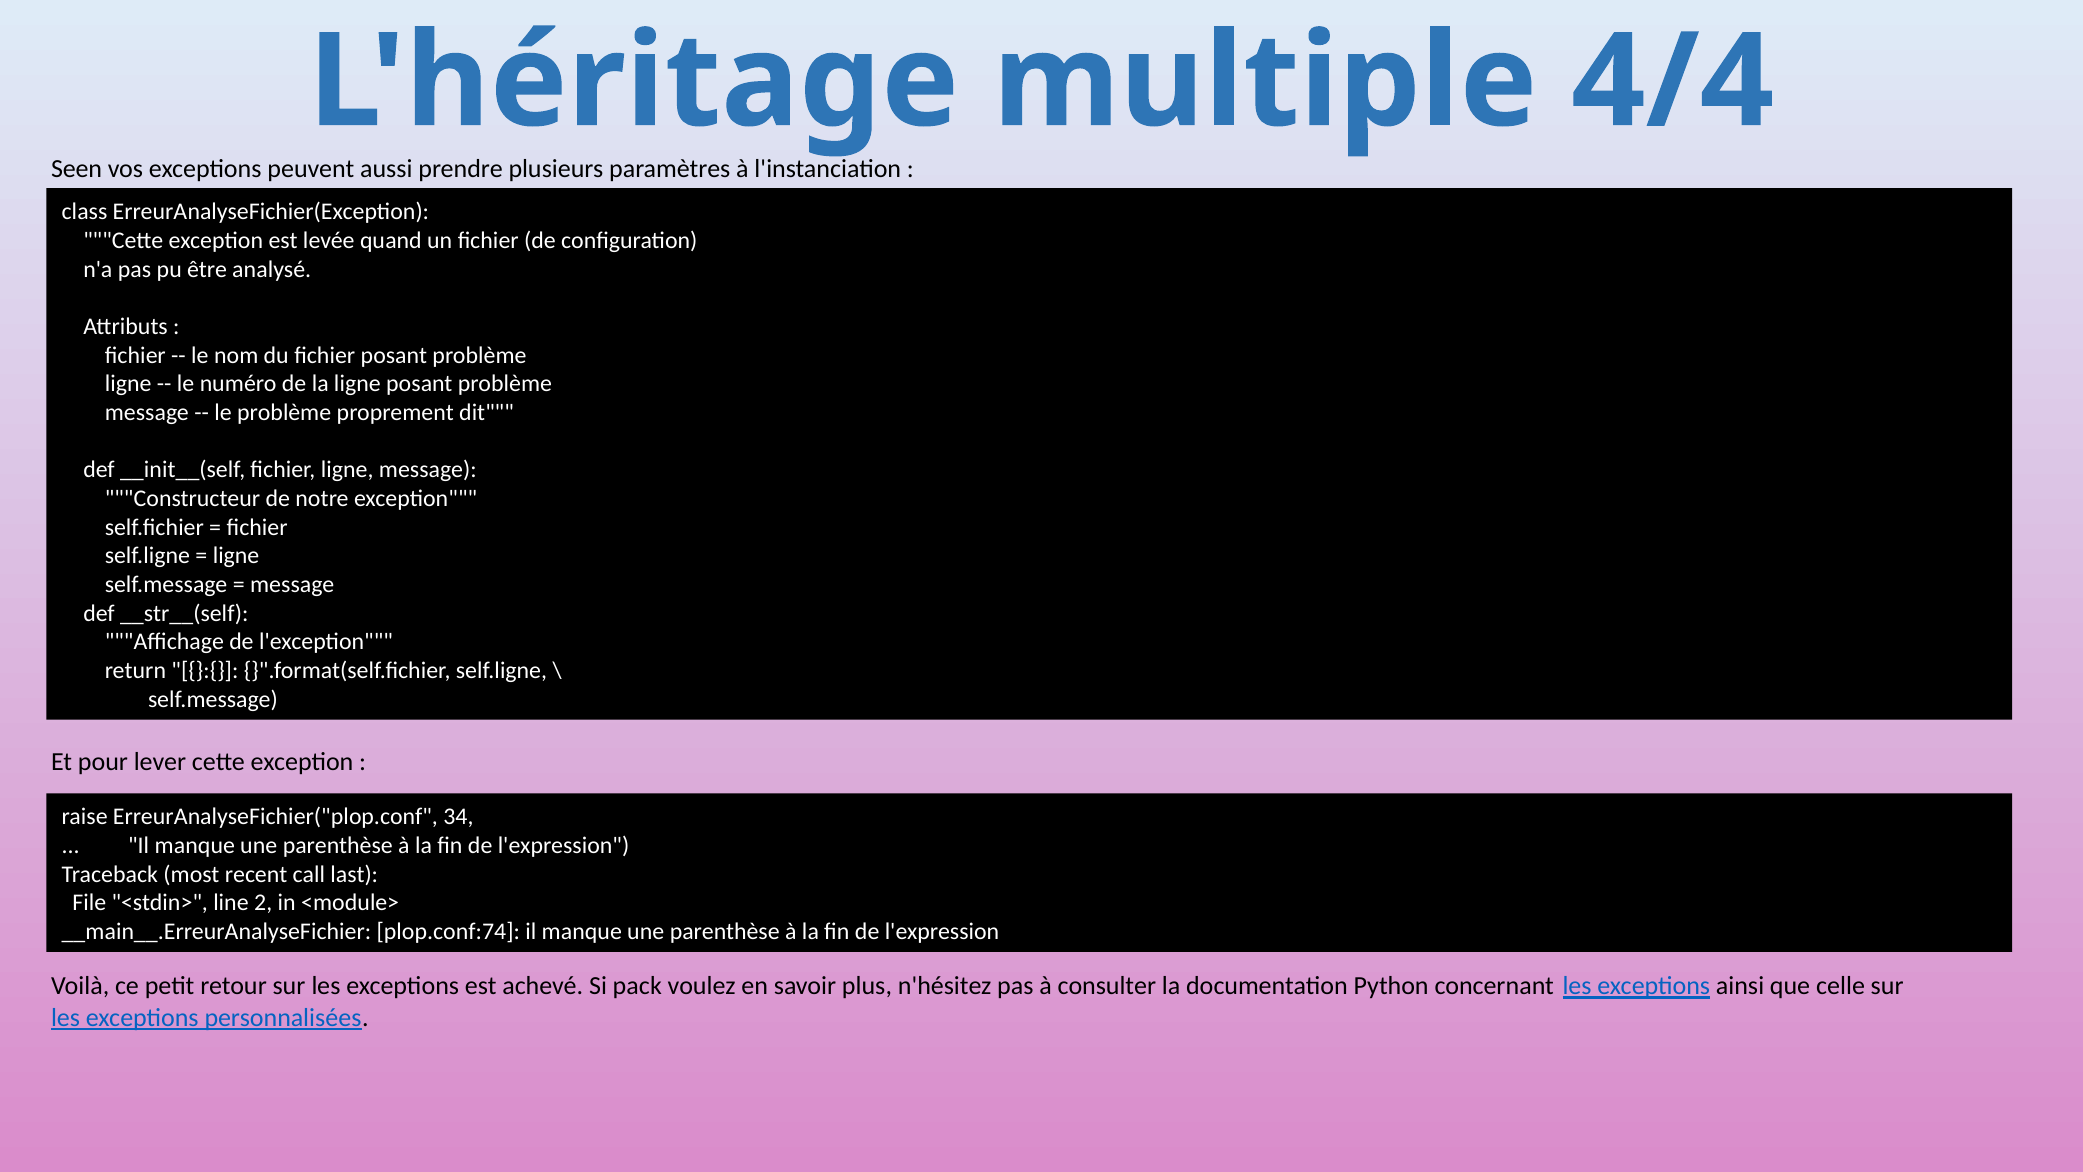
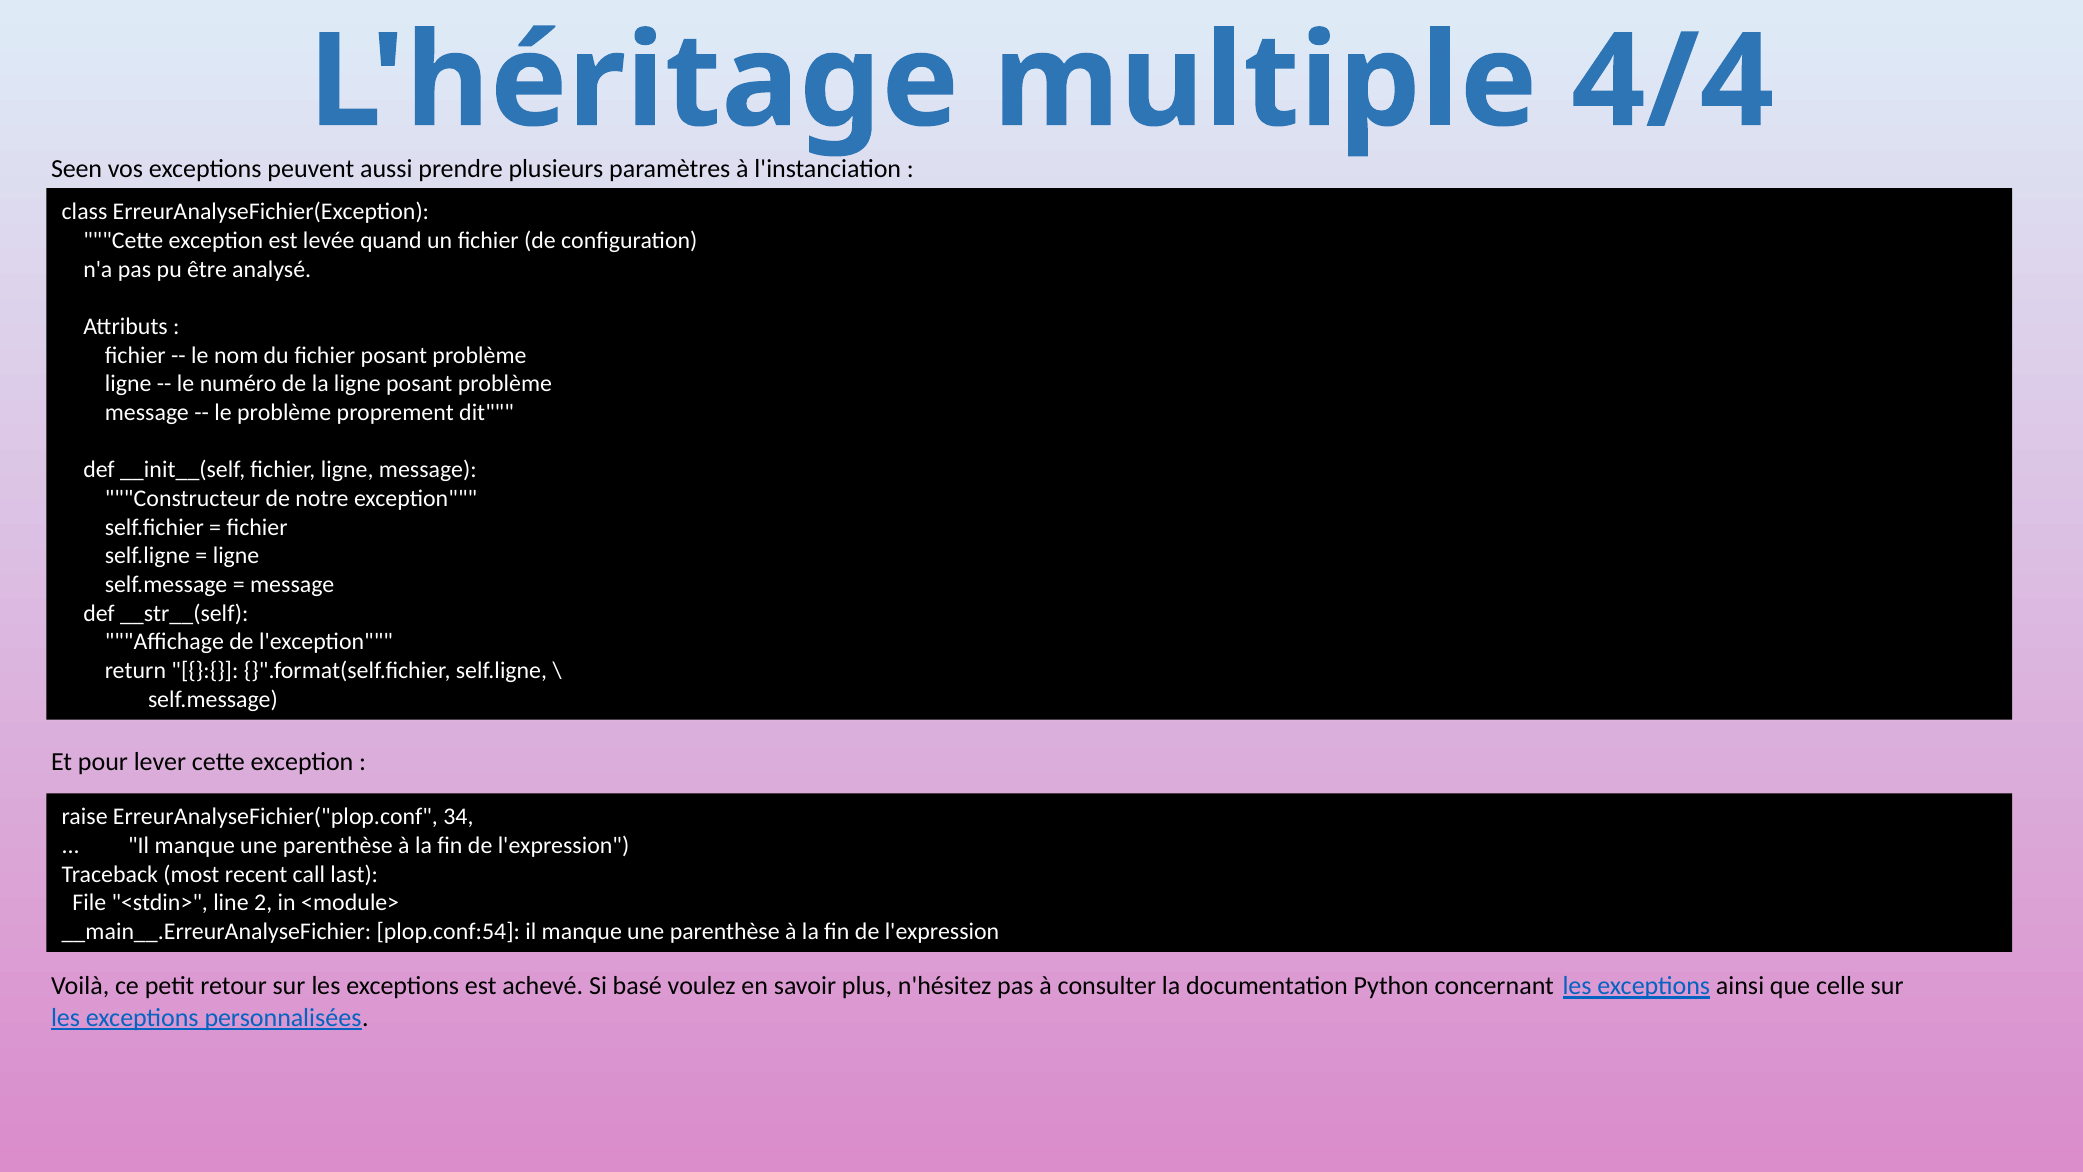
plop.conf:74: plop.conf:74 -> plop.conf:54 (448, 931)
pack: pack -> basé (637, 986)
